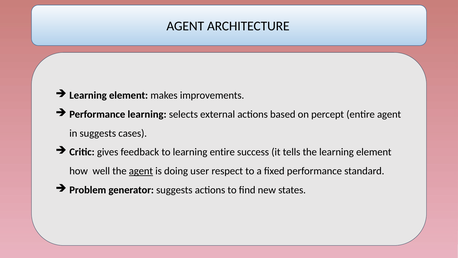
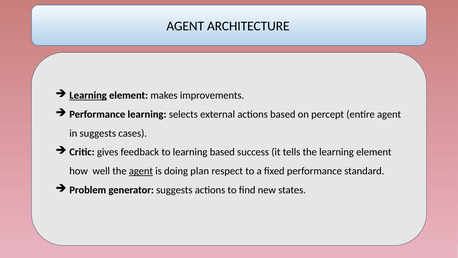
Learning underline: none -> present (88, 95)
learning entire: entire -> based (222, 152)
user: user -> plan (200, 171)
